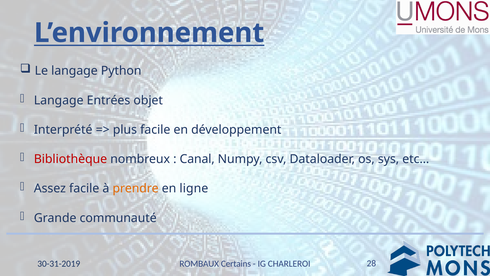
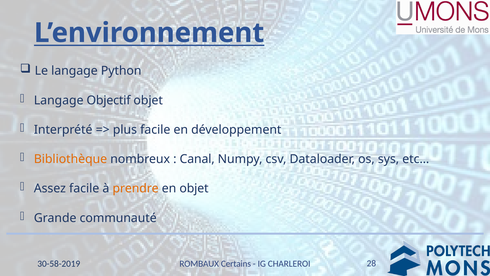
Entrées: Entrées -> Objectif (109, 100)
Bibliothèque colour: red -> orange (70, 159)
en ligne: ligne -> objet (194, 188)
30-31-2019: 30-31-2019 -> 30-58-2019 (59, 263)
